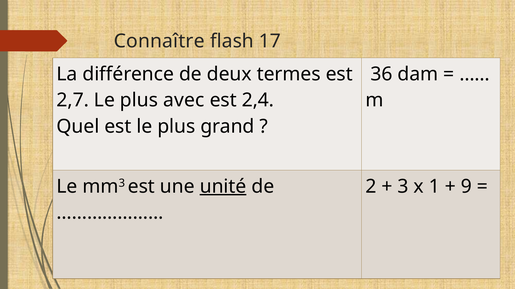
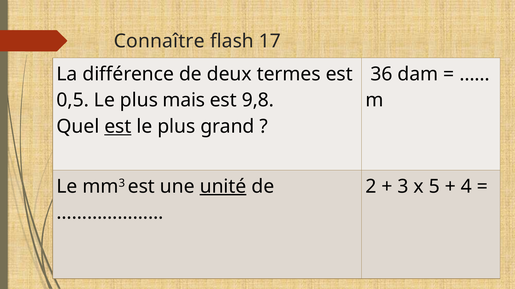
2,7: 2,7 -> 0,5 (73, 100)
avec: avec -> mais (184, 100)
2,4: 2,4 -> 9,8 (258, 100)
est underline: none -> present (118, 127)
1: 1 -> 5 (434, 187)
9: 9 -> 4 (466, 187)
